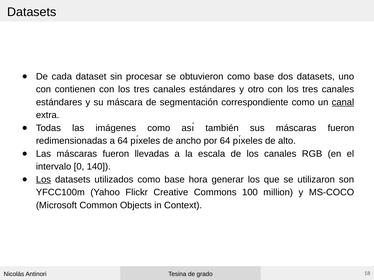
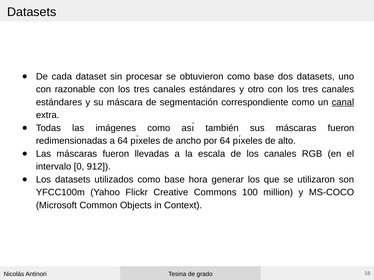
contienen: contienen -> razonable (75, 89)
140: 140 -> 912 (99, 167)
Los underline: present -> none (43, 180)
